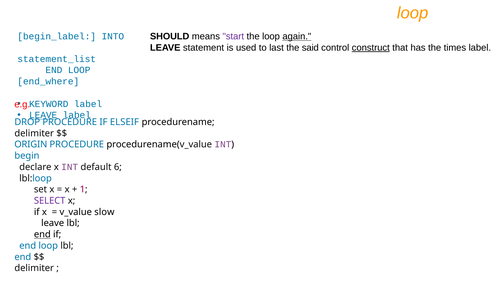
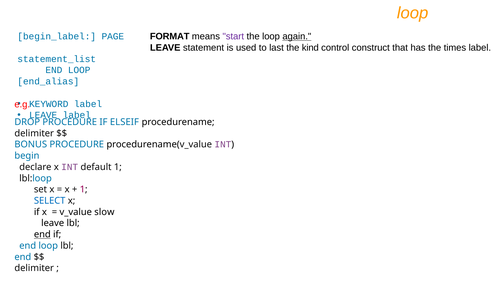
SHOULD: SHOULD -> FORMAT (170, 36)
INTO: INTO -> PAGE (113, 36)
said: said -> kind (310, 48)
construct underline: present -> none (371, 48)
end_where: end_where -> end_alias (48, 81)
LEAVE underline: present -> none (43, 115)
ORIGIN: ORIGIN -> BONUS (31, 144)
default 6: 6 -> 1 (118, 167)
SELECT colour: purple -> blue (50, 201)
